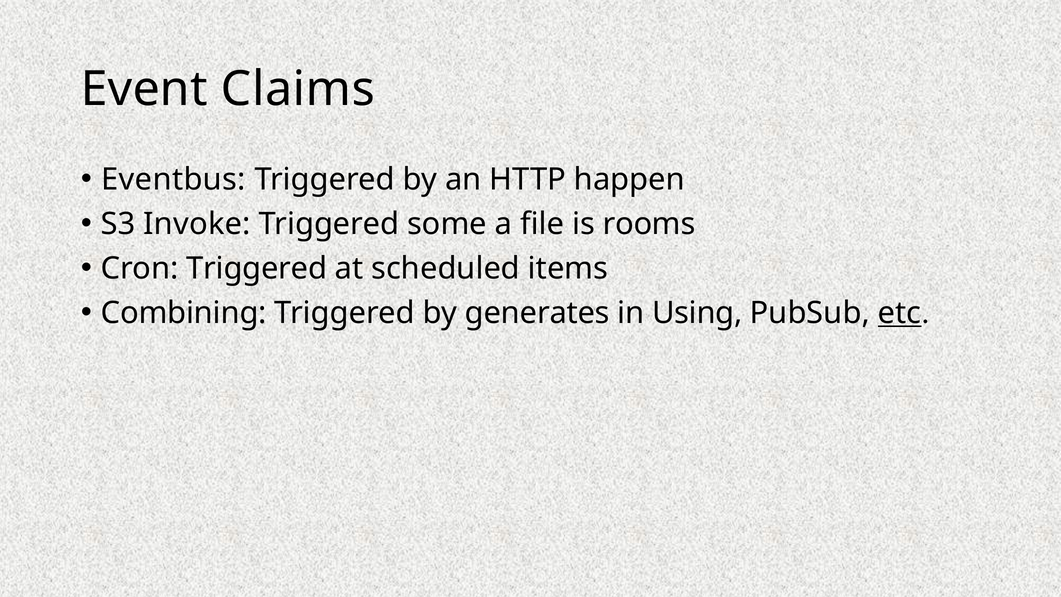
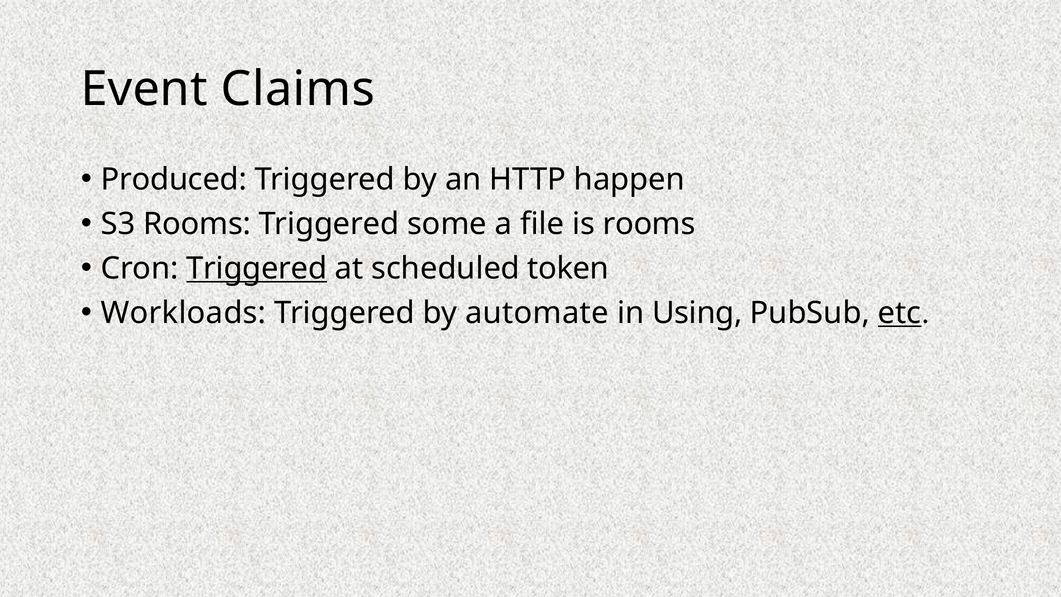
Eventbus: Eventbus -> Produced (174, 179)
S3 Invoke: Invoke -> Rooms (197, 224)
Triggered underline: none -> present (257, 268)
items: items -> token (568, 268)
Combining: Combining -> Workloads (183, 313)
generates: generates -> automate (537, 313)
